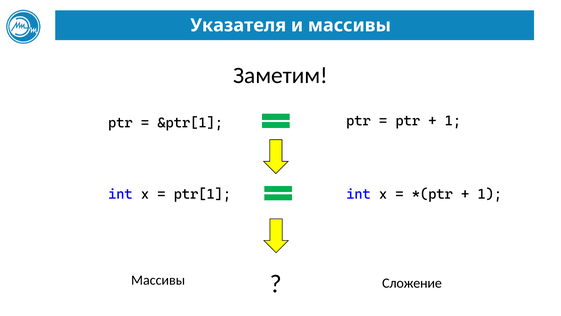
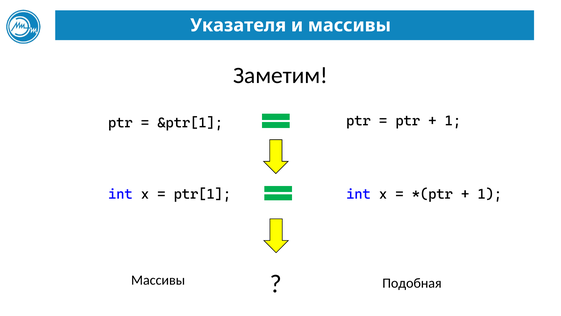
Сложение: Сложение -> Подобная (412, 283)
